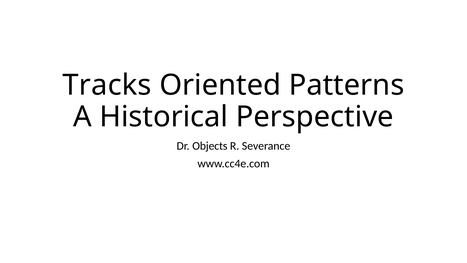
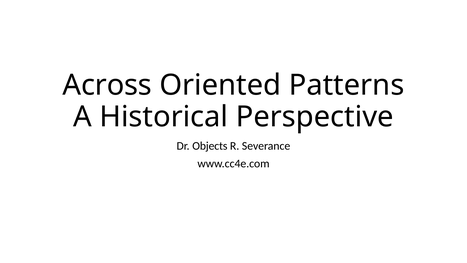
Tracks: Tracks -> Across (107, 85)
